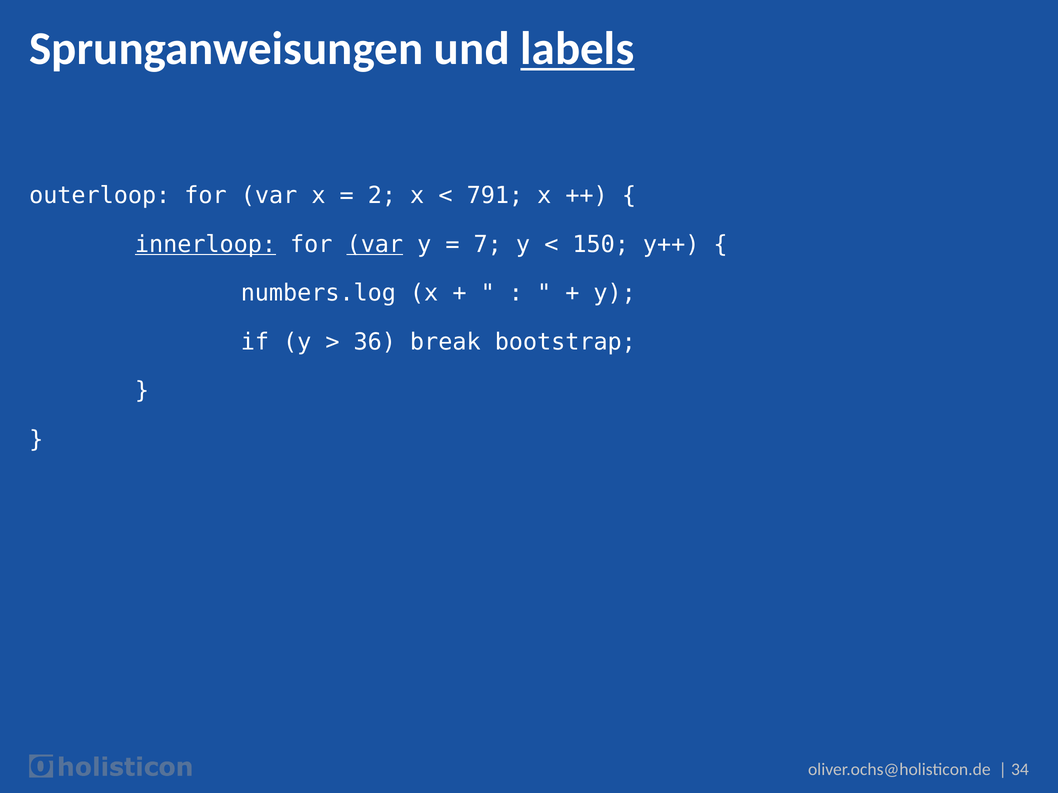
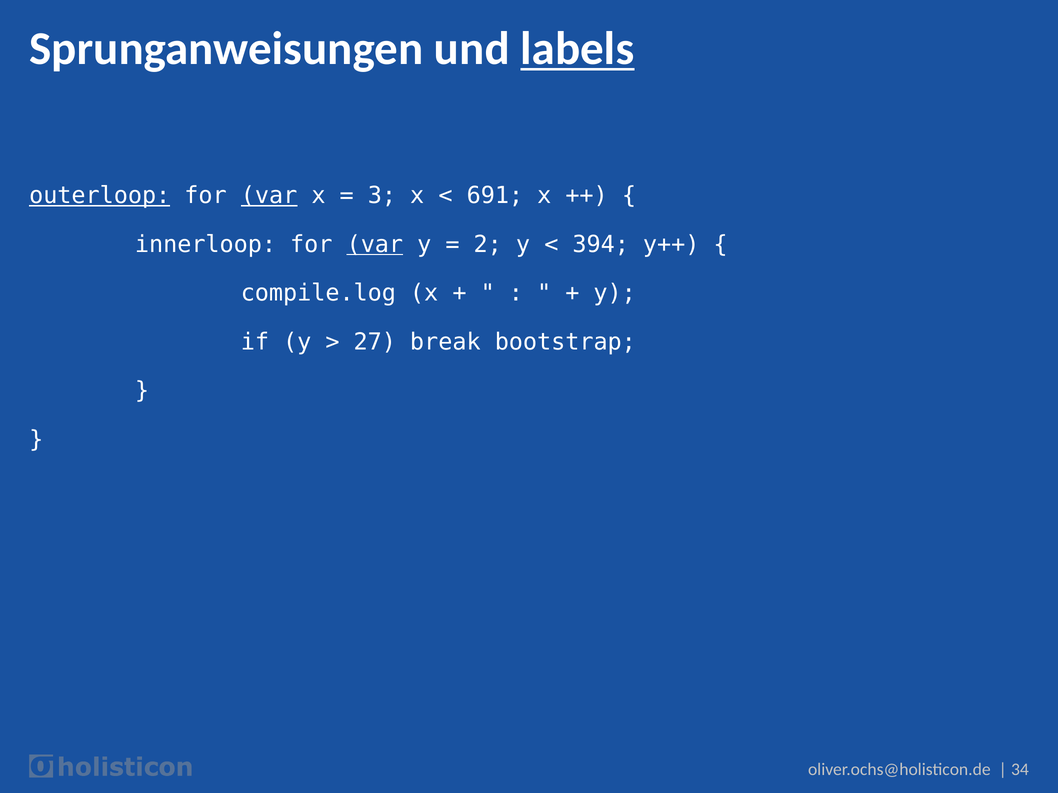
outerloop underline: none -> present (100, 196)
var underline: none -> present (269, 196)
2: 2 -> 3 (382, 196)
791: 791 -> 691 (495, 196)
innerloop underline: present -> none (206, 245)
7: 7 -> 2 (488, 245)
150: 150 -> 394 (601, 245)
numbers.log: numbers.log -> compile.log (318, 293)
36: 36 -> 27 (375, 342)
